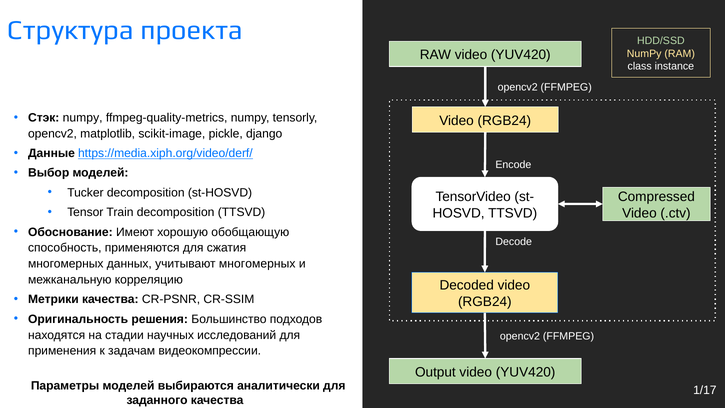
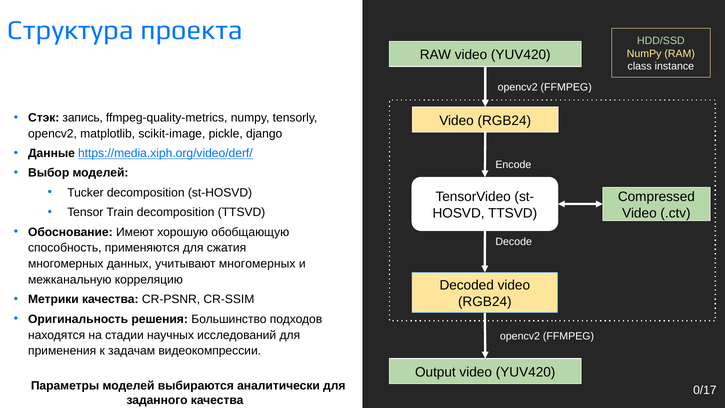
Стэк numpy: numpy -> запись (83, 118)
1/17: 1/17 -> 0/17 (705, 390)
